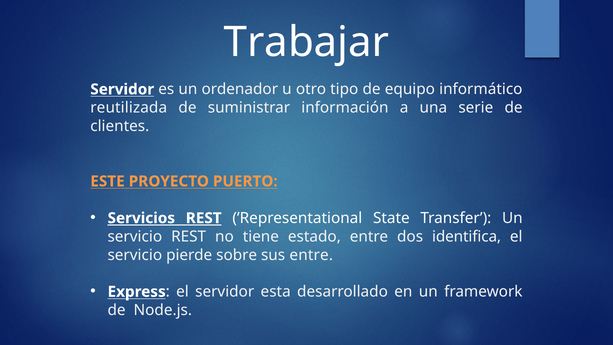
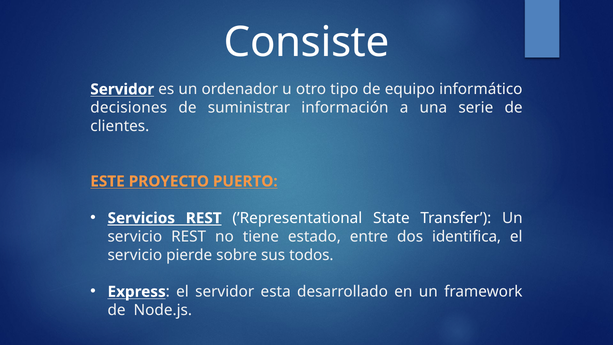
Trabajar: Trabajar -> Consiste (307, 43)
reutilizada: reutilizada -> decisiones (129, 108)
sus entre: entre -> todos (311, 255)
